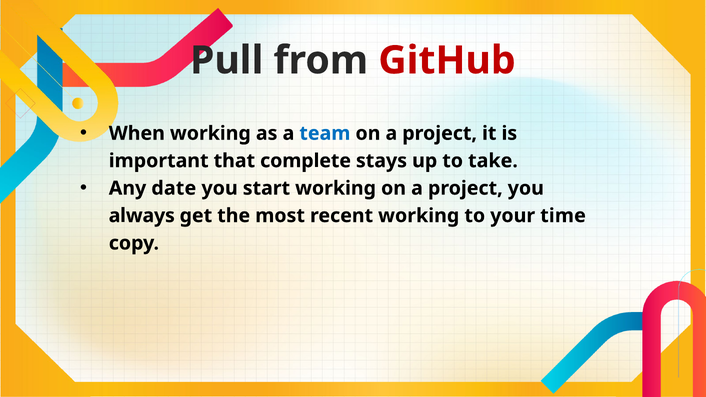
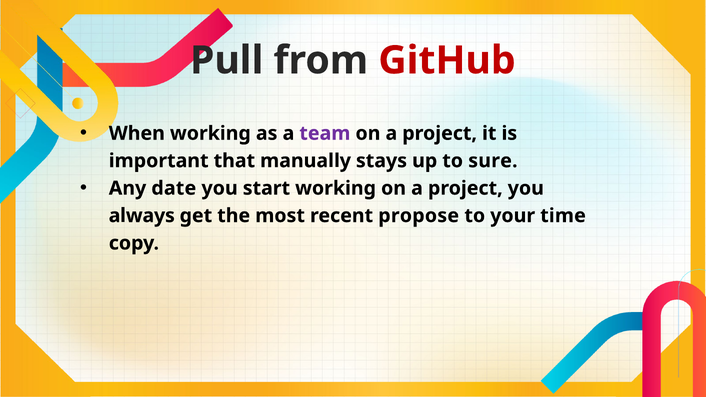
team colour: blue -> purple (325, 133)
complete: complete -> manually (306, 161)
take: take -> sure (493, 161)
recent working: working -> propose (419, 216)
